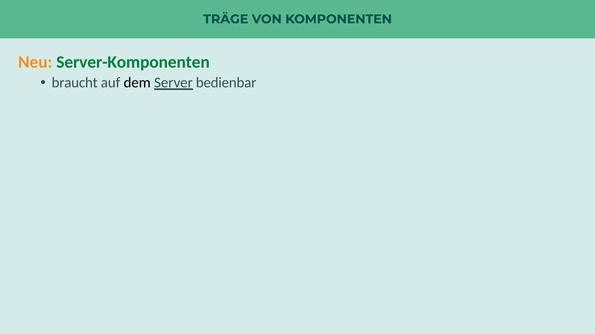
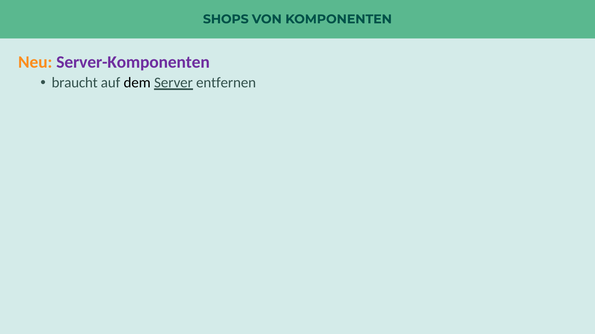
TRÄGE: TRÄGE -> SHOPS (226, 19)
Server-Komponenten colour: green -> purple (133, 62)
bedienbar: bedienbar -> entfernen (226, 83)
